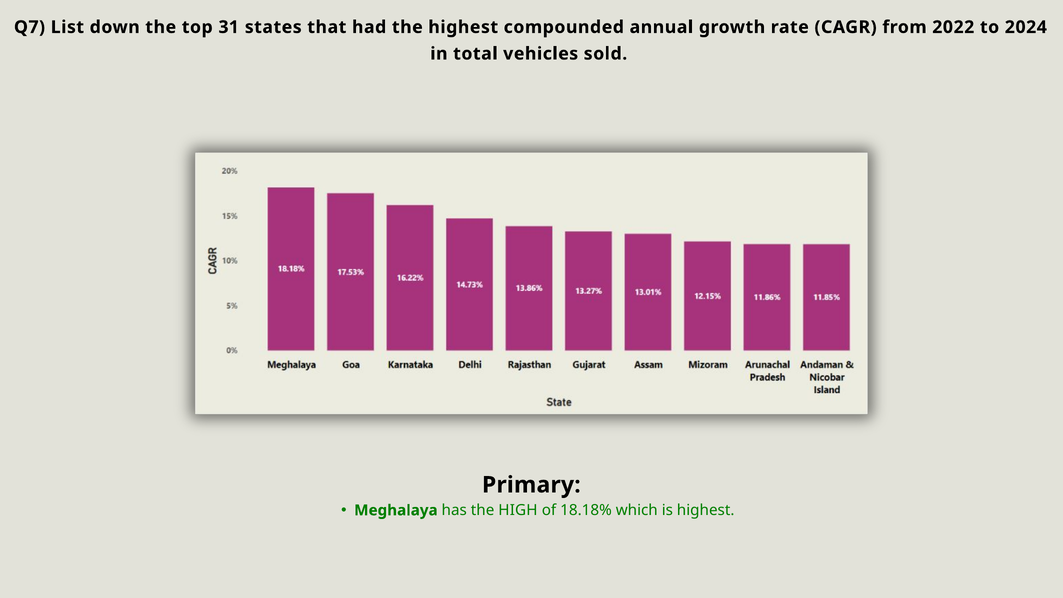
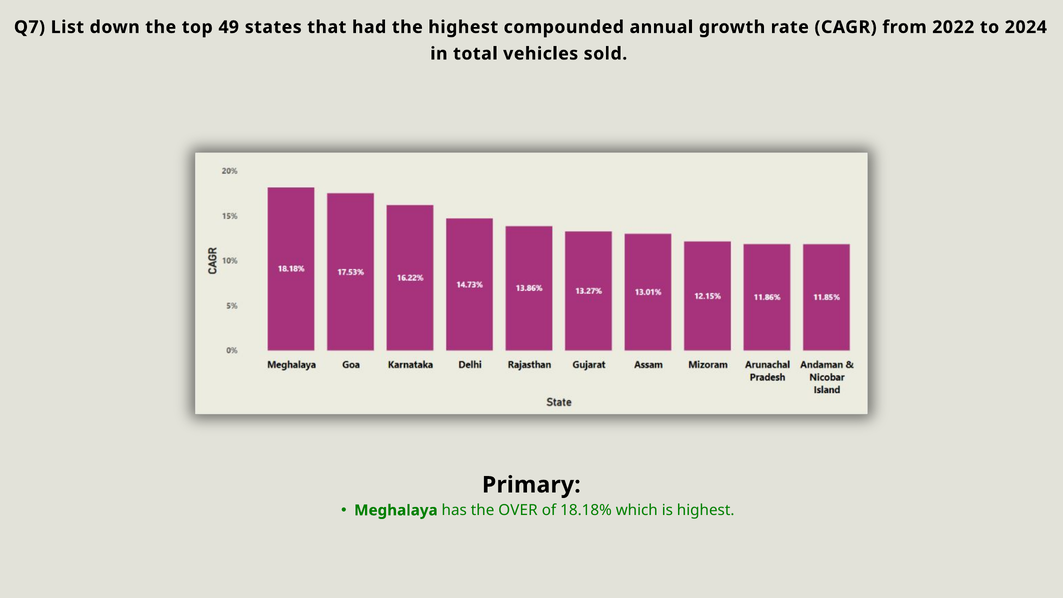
31: 31 -> 49 (229, 27)
HIGH: HIGH -> OVER (518, 510)
